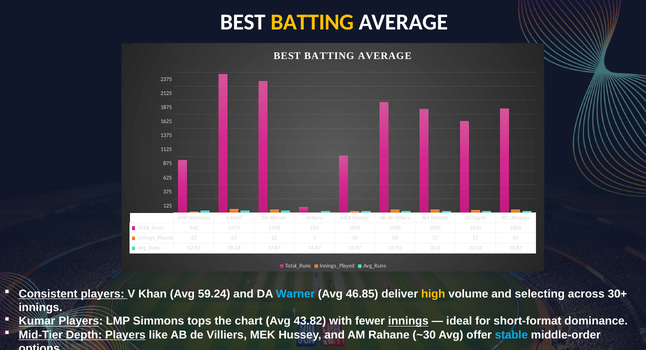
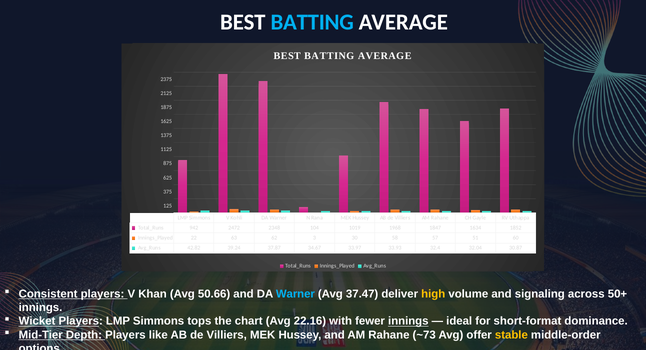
BATTING colour: yellow -> light blue (312, 22)
59.24: 59.24 -> 50.66 (214, 294)
46.85: 46.85 -> 37.47 (362, 294)
selecting: selecting -> signaling (540, 294)
30+: 30+ -> 50+ (617, 294)
Kumar: Kumar -> Wicket (37, 321)
43.82: 43.82 -> 22.16 (310, 321)
Players underline: present -> none (125, 335)
~30: ~30 -> ~73 (424, 335)
stable colour: light blue -> yellow (511, 335)
